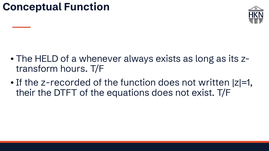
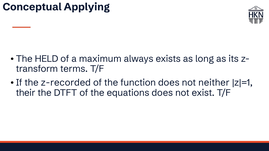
Conceptual Function: Function -> Applying (87, 7)
whenever: whenever -> maximum (100, 59)
hours: hours -> terms (74, 69)
written: written -> neither (214, 83)
